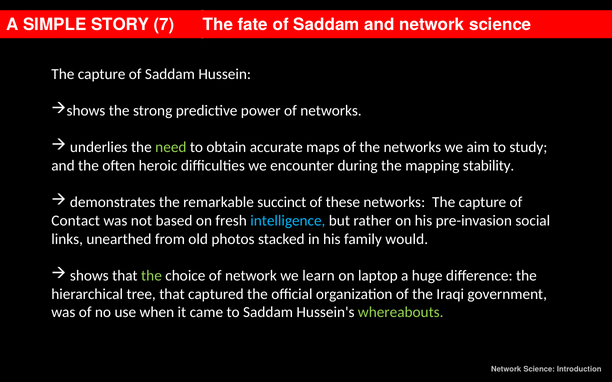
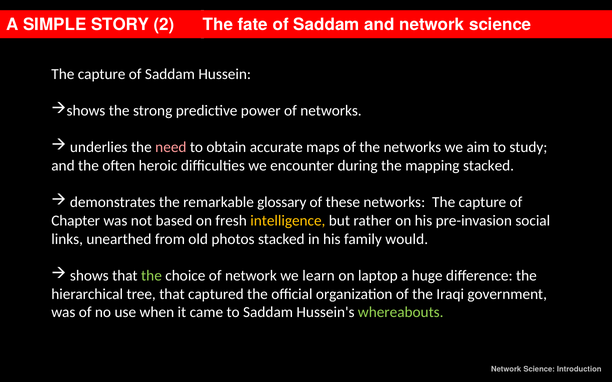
7: 7 -> 2 (164, 25)
need colour: light green -> pink (171, 148)
mapping stability: stability -> stacked (489, 166)
succinct: succinct -> glossary (282, 203)
Contact: Contact -> Chapter (76, 221)
intelligence colour: light blue -> yellow (288, 221)
